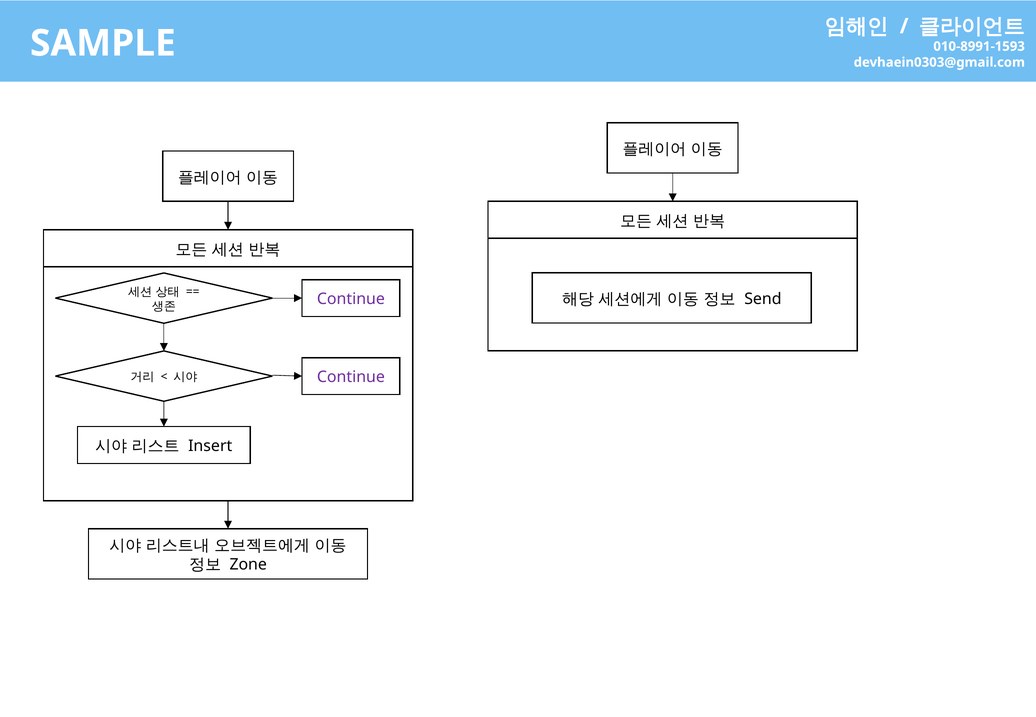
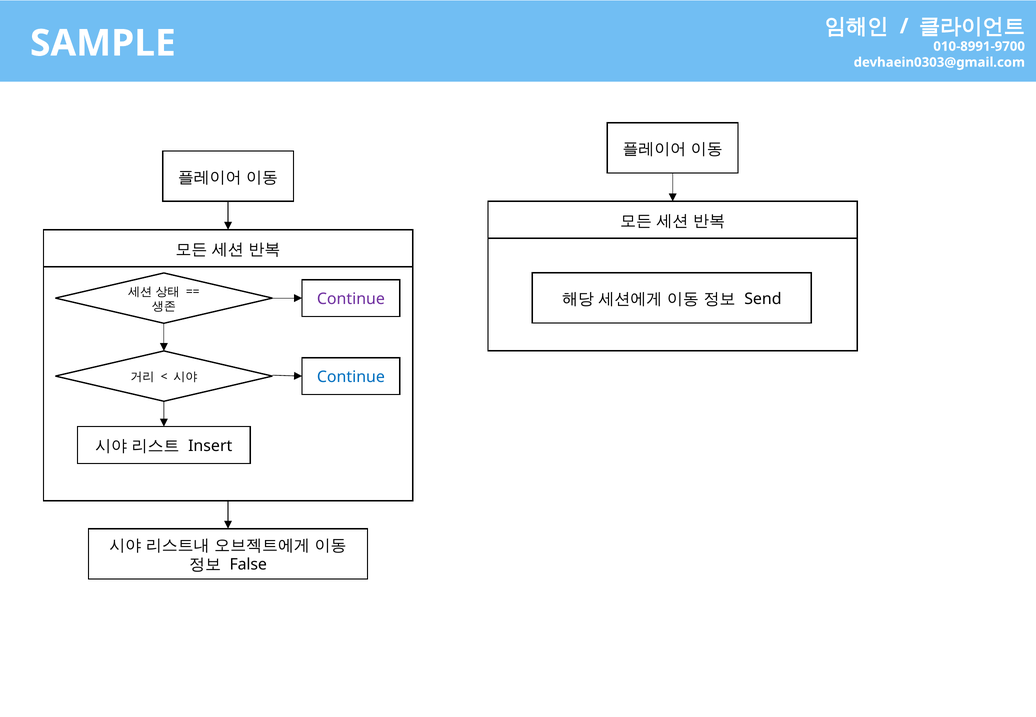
010-8991-1593: 010-8991-1593 -> 010-8991-9700 (979, 46)
Continue colour: purple -> blue (351, 377)
Zone: Zone -> False (248, 565)
